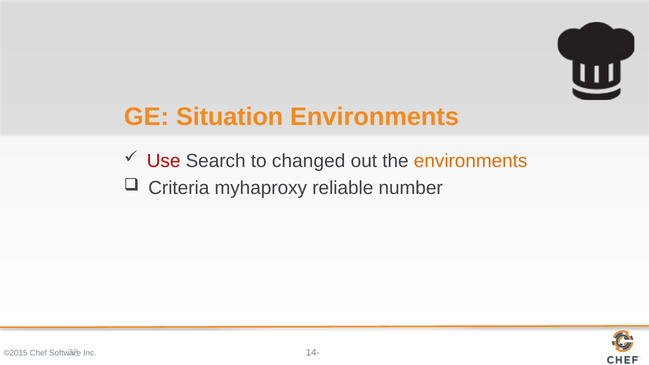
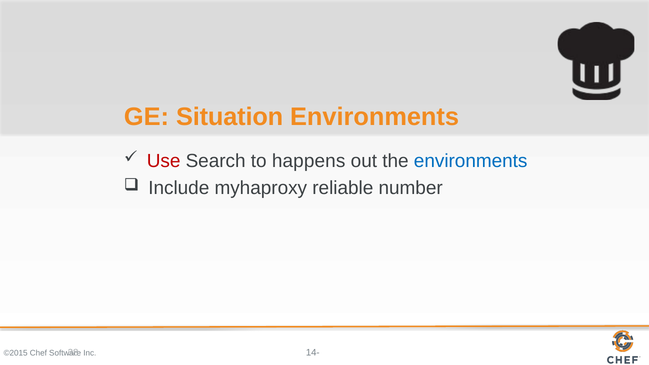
changed: changed -> happens (309, 161)
environments colour: orange -> blue (471, 161)
Criteria: Criteria -> Include (179, 188)
